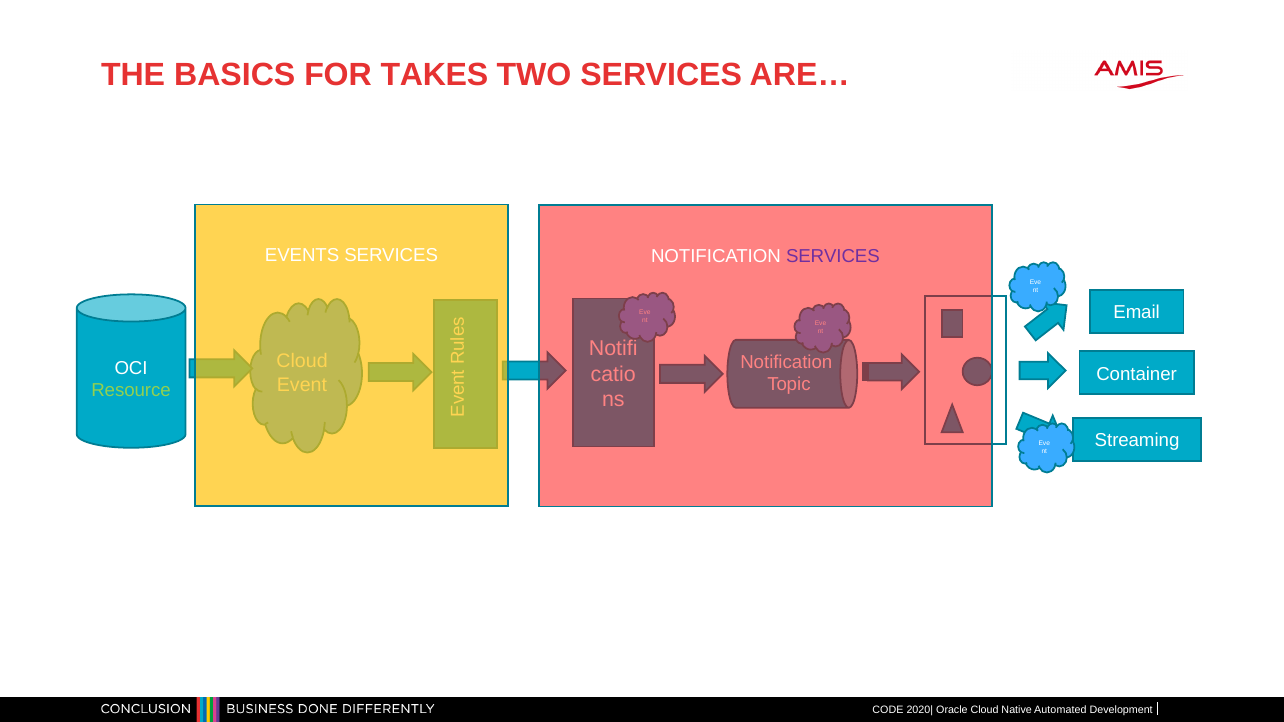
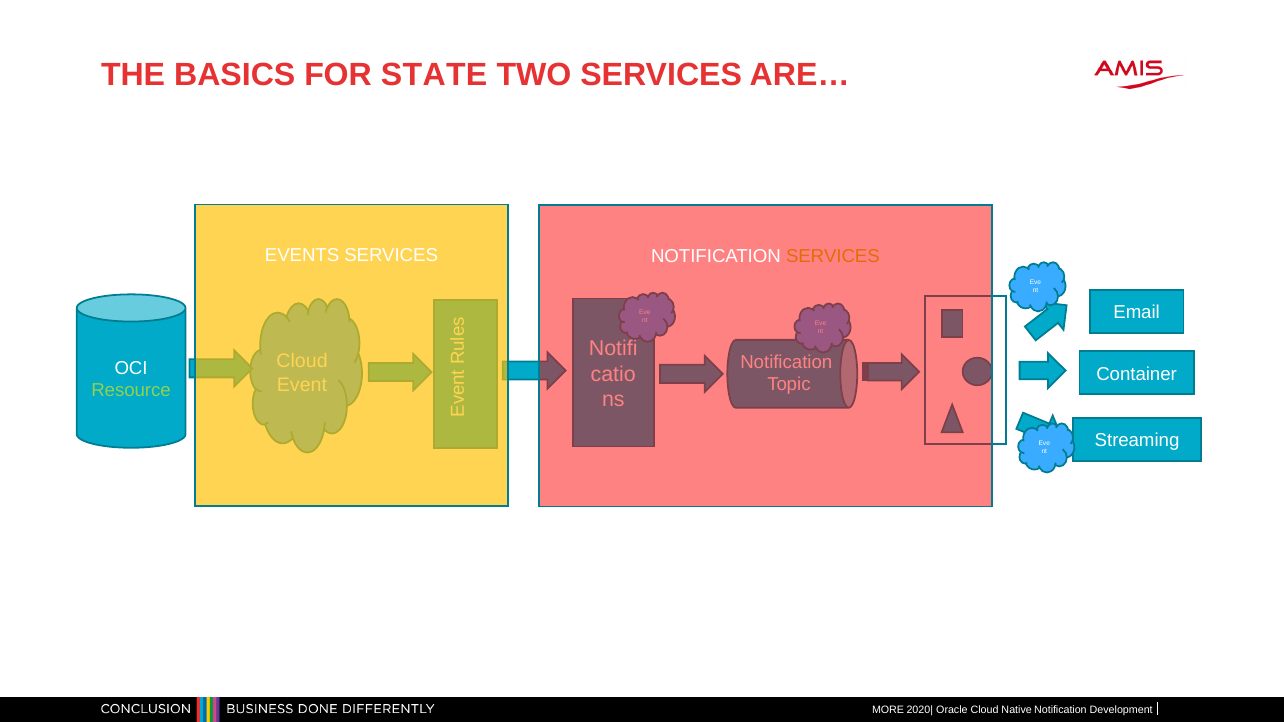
TAKES: TAKES -> STATE (434, 75)
SERVICES colour: purple -> orange (833, 256)
CODE: CODE -> MORE (888, 710)
Native Automated: Automated -> Notification (1060, 710)
